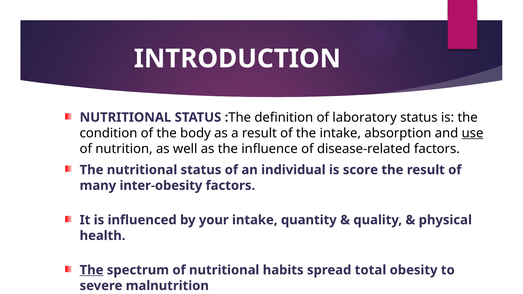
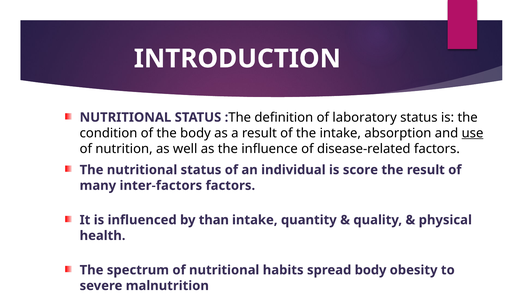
inter-obesity: inter-obesity -> inter-factors (161, 186)
your: your -> than (214, 220)
The underline: present -> none (92, 270)
spread total: total -> body (371, 270)
